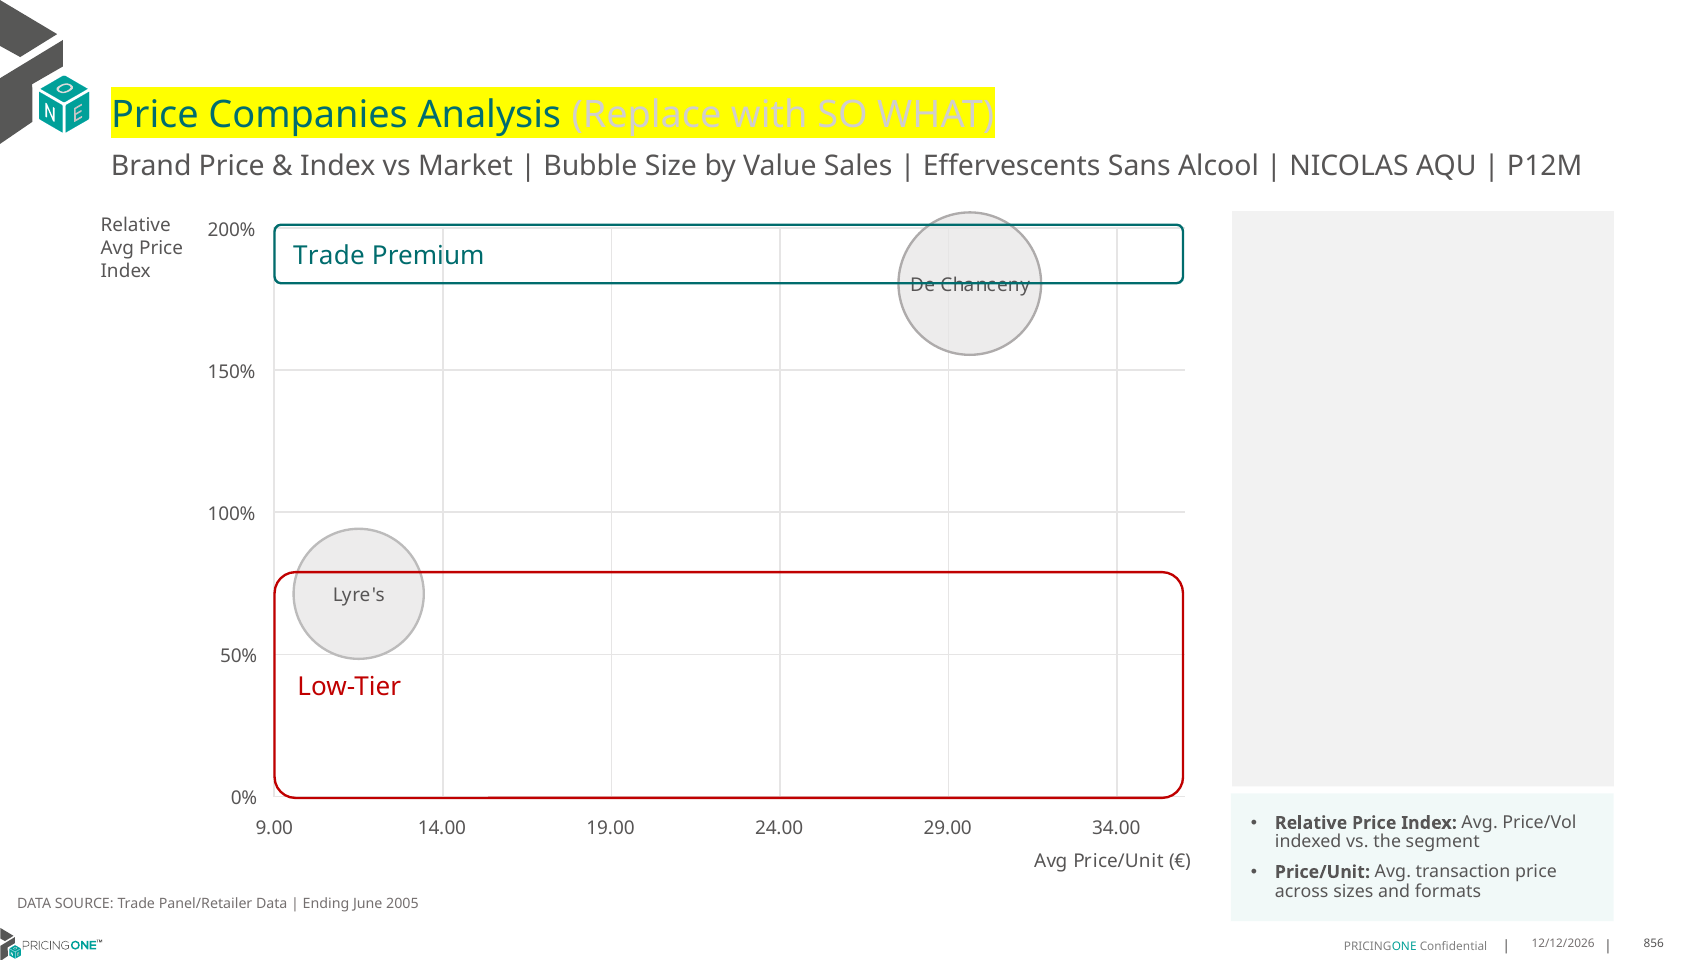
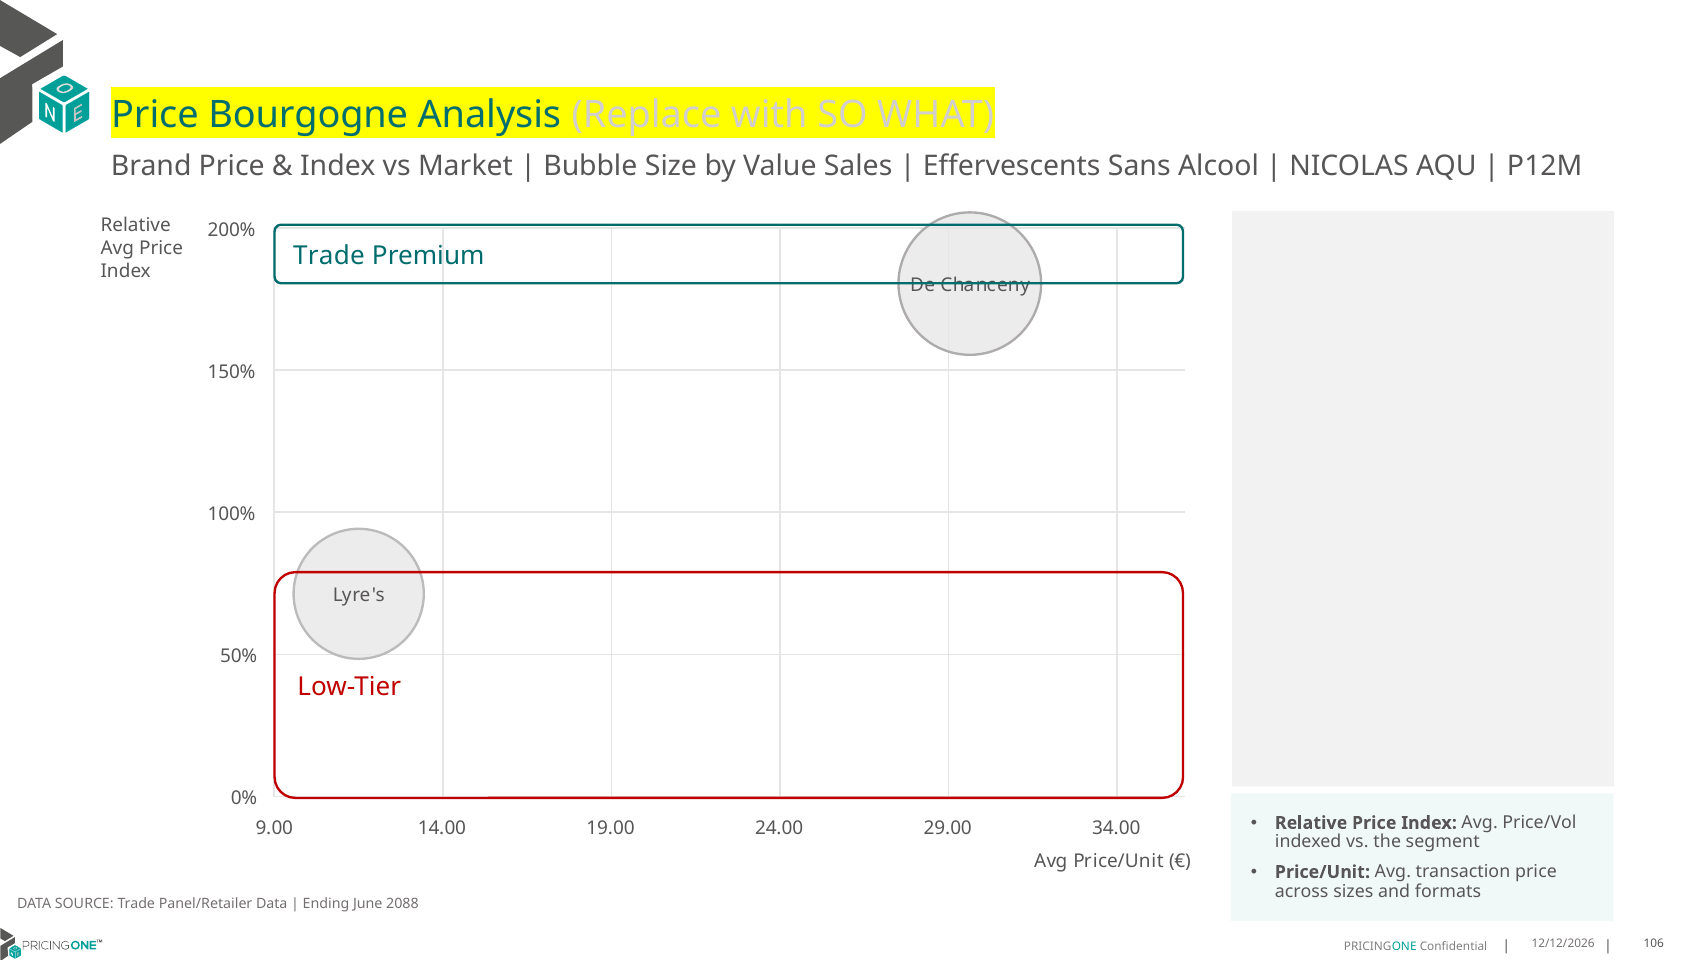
Companies: Companies -> Bourgogne (308, 115)
2005: 2005 -> 2088 (402, 904)
856: 856 -> 106 (1654, 944)
